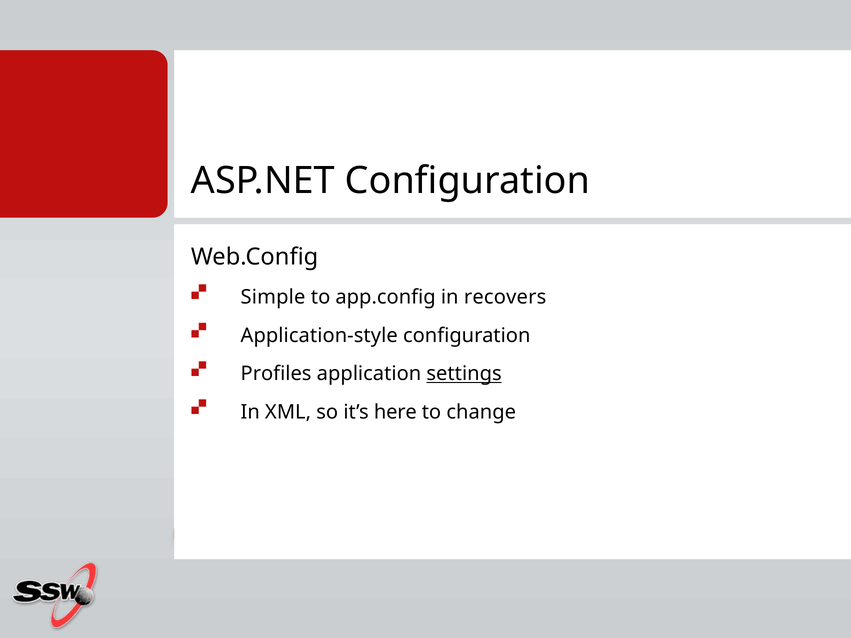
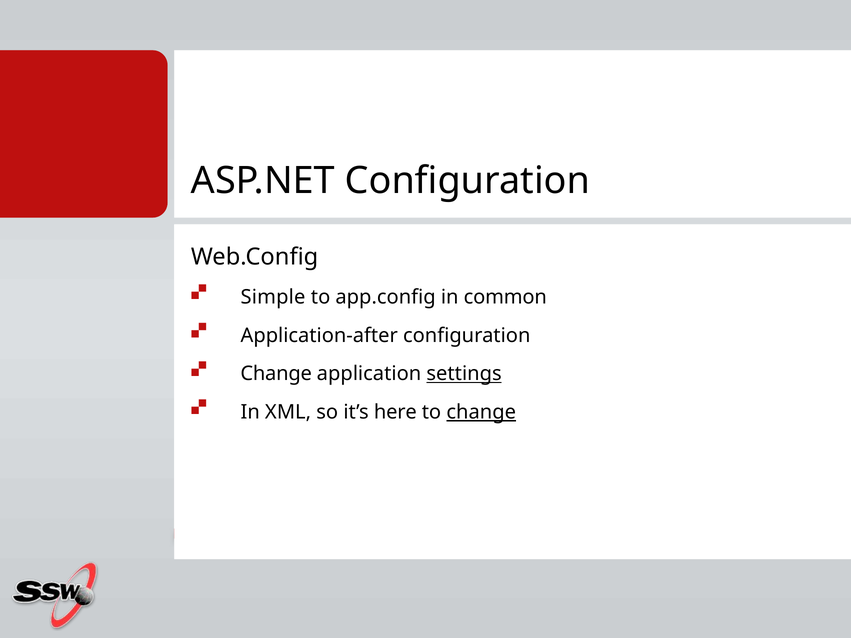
recovers: recovers -> common (505, 297)
Application-style: Application-style -> Application-after (319, 336)
Profiles: Profiles -> Change (276, 374)
change underline: none -> present (481, 412)
